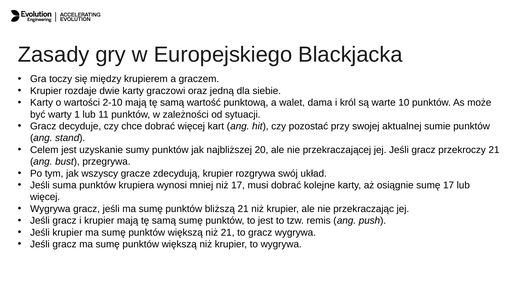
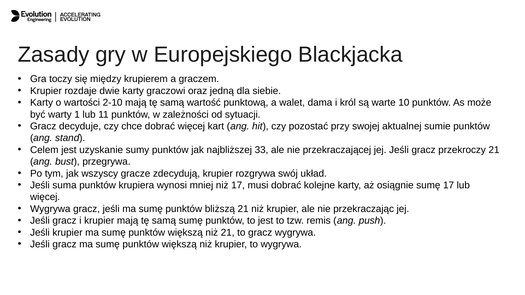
20: 20 -> 33 (262, 150)
